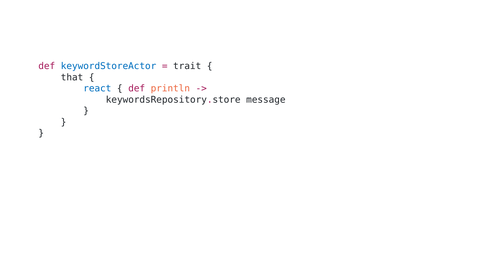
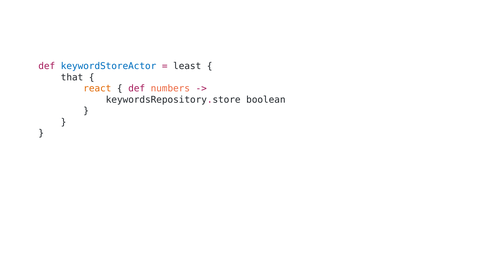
trait: trait -> least (187, 66)
react colour: blue -> orange (97, 89)
println: println -> numbers (170, 89)
message: message -> boolean (266, 100)
